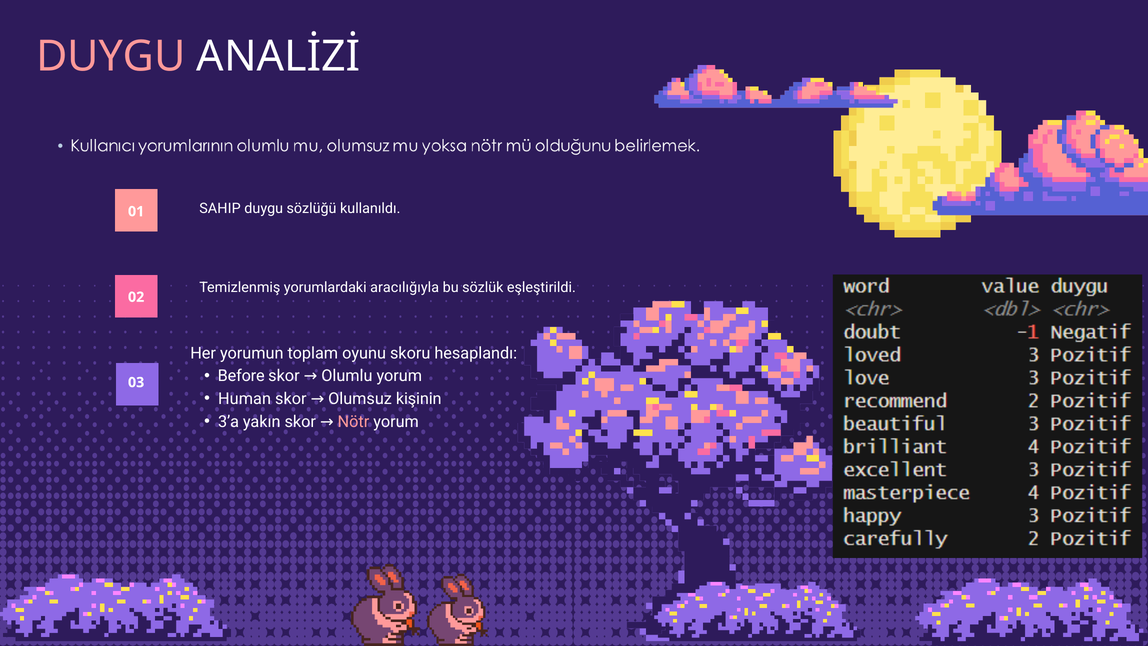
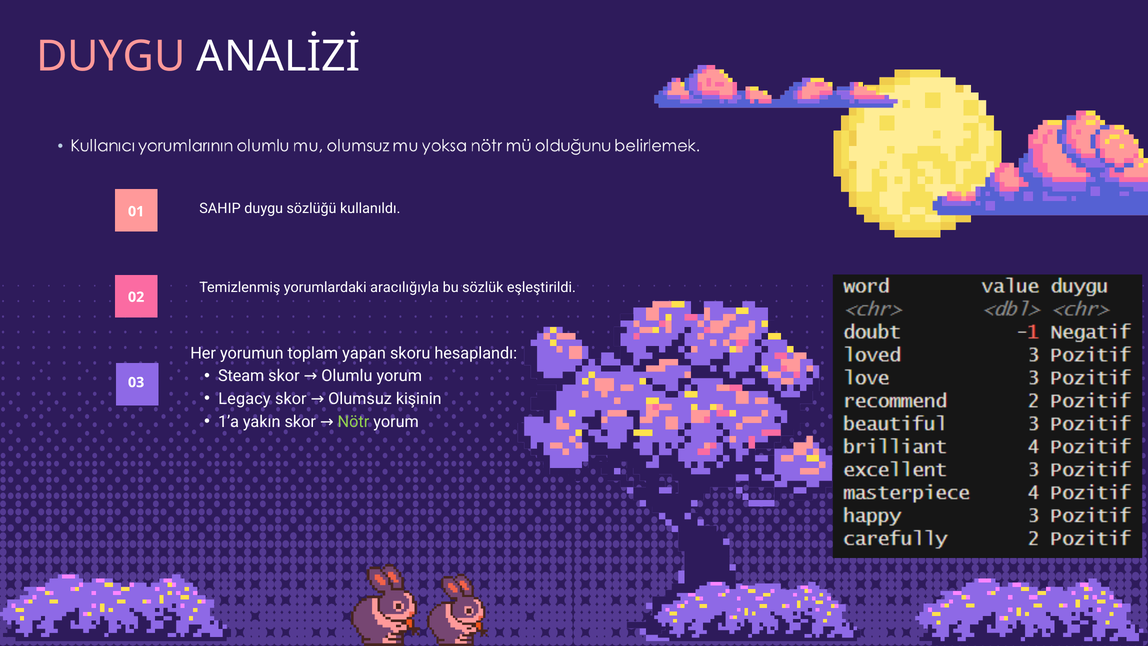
oyunu: oyunu -> yapan (364, 353)
Before: Before -> Steam (241, 376)
Human: Human -> Legacy (244, 399)
3’a: 3’a -> 1’a (228, 422)
Nötr colour: pink -> light green (353, 422)
